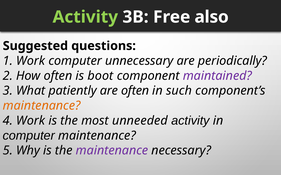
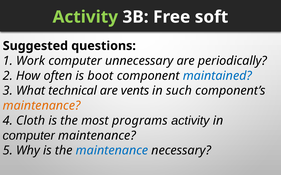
also: also -> soft (212, 17)
maintained colour: purple -> blue (217, 76)
patiently: patiently -> technical (73, 91)
are often: often -> vents (135, 91)
4 Work: Work -> Cloth (31, 121)
unneeded: unneeded -> programs (140, 121)
maintenance colour: purple -> blue (112, 151)
